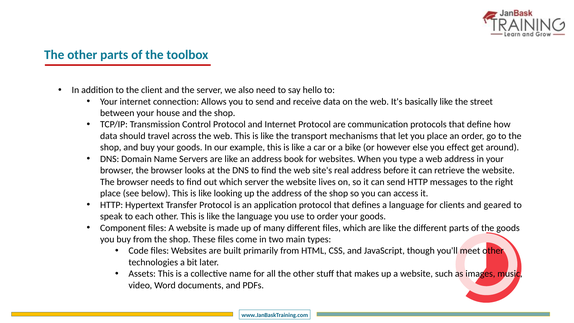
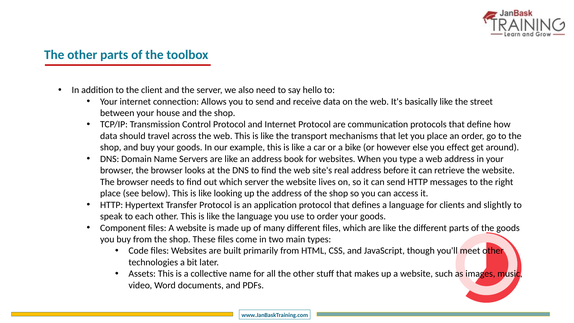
geared: geared -> slightly (497, 205)
